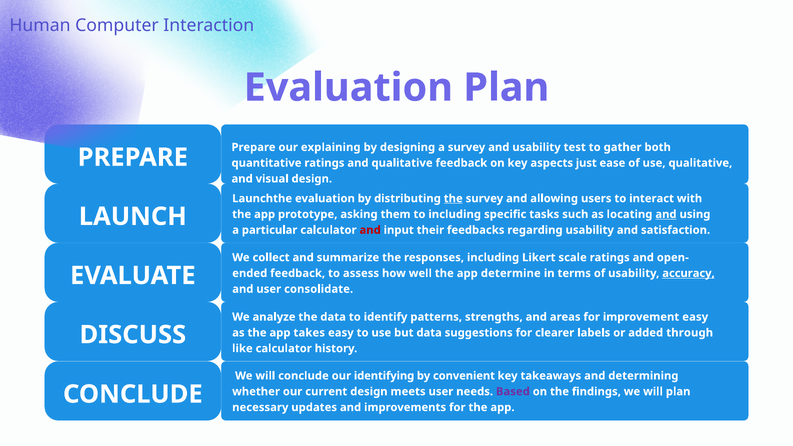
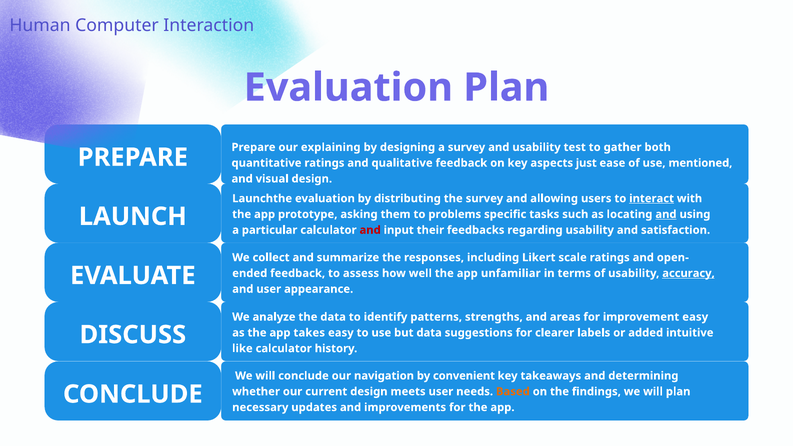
use qualitative: qualitative -> mentioned (700, 163)
the underline: present -> none (453, 199)
interact underline: none -> present (652, 199)
to including: including -> problems (455, 214)
determine: determine -> unfamiliar (511, 273)
consolidate: consolidate -> appearance (319, 289)
through: through -> intuitive (690, 333)
identifying: identifying -> navigation (384, 376)
Based colour: purple -> orange (513, 392)
